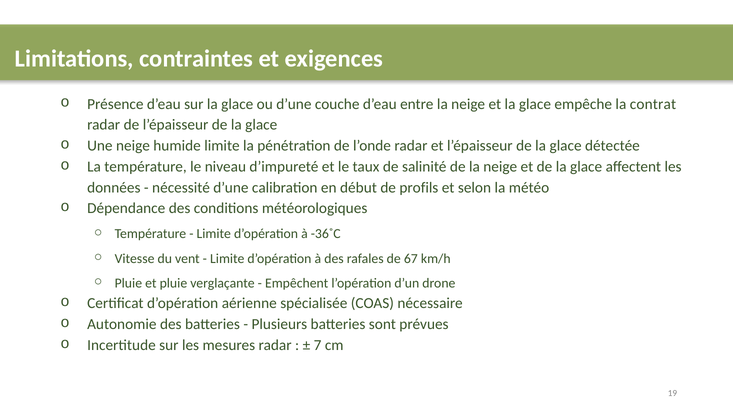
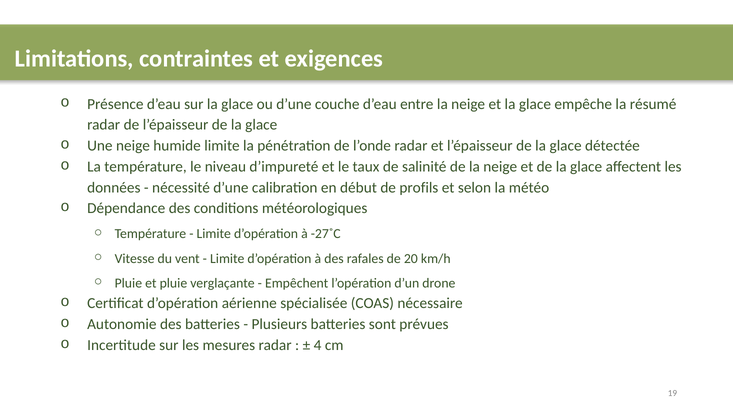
contrat: contrat -> résumé (653, 104)
-36˚C: -36˚C -> -27˚C (326, 234)
67: 67 -> 20 (411, 259)
7: 7 -> 4 (318, 345)
